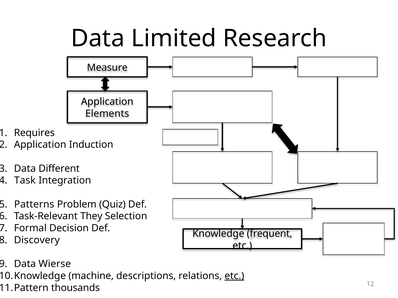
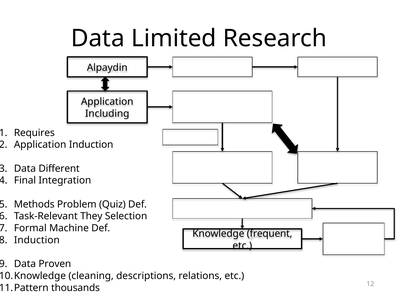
Measure: Measure -> Alpaydin (107, 68)
Elements: Elements -> Including (107, 114)
Task: Task -> Final (25, 181)
Patterns: Patterns -> Methods (34, 205)
Decision: Decision -> Machine (69, 229)
Discovery: Discovery -> Induction (37, 240)
Wierse: Wierse -> Proven (55, 264)
machine: machine -> cleaning (91, 276)
etc underline: present -> none (234, 276)
